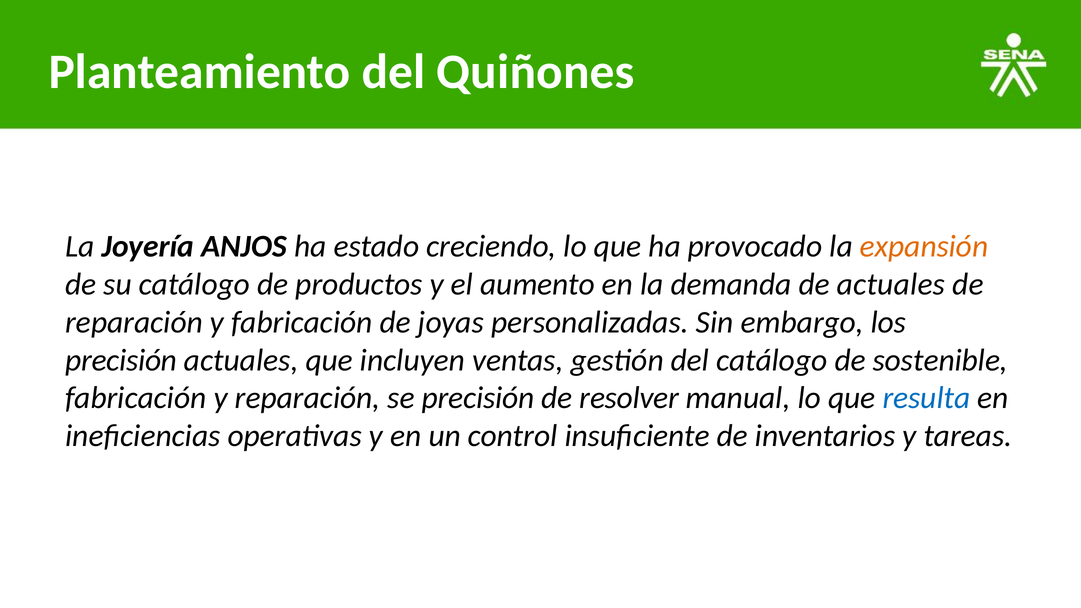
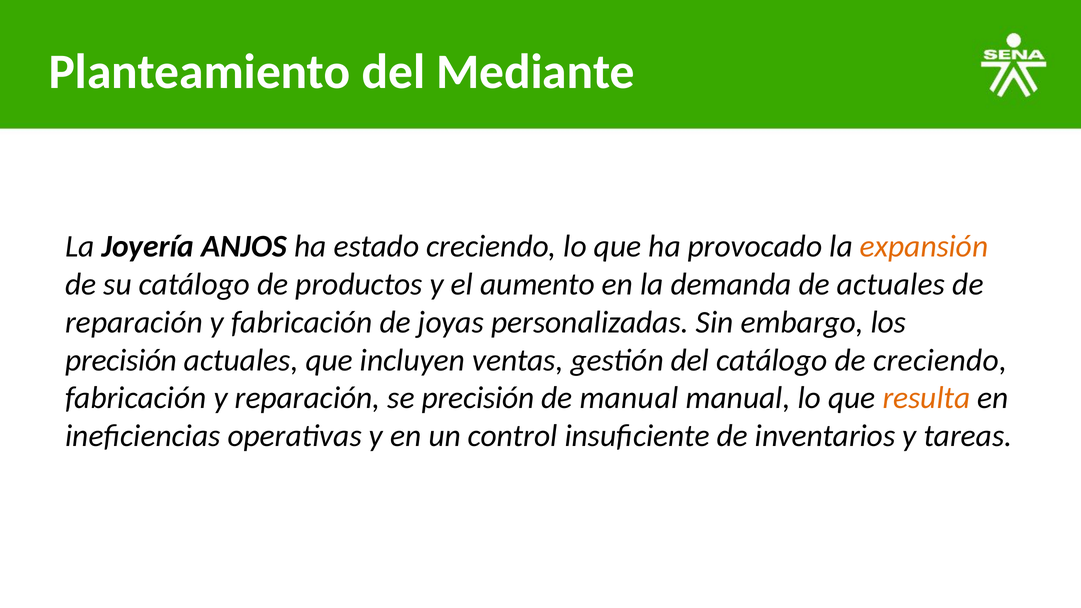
Quiñones: Quiñones -> Mediante (536, 72)
de sostenible: sostenible -> creciendo (940, 360)
de resolver: resolver -> manual (629, 398)
resulta colour: blue -> orange (926, 398)
